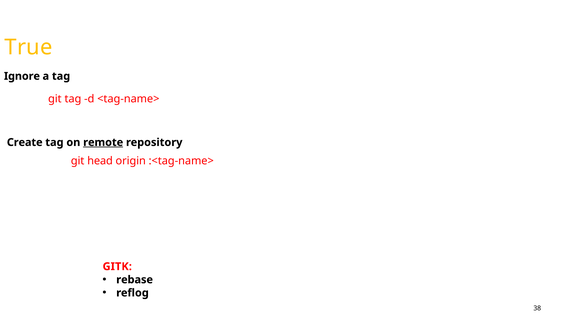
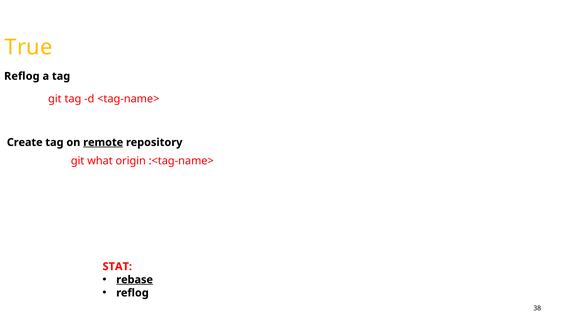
Ignore: Ignore -> Reflog (22, 76)
head: head -> what (100, 161)
GITK: GITK -> STAT (117, 266)
rebase underline: none -> present (135, 279)
